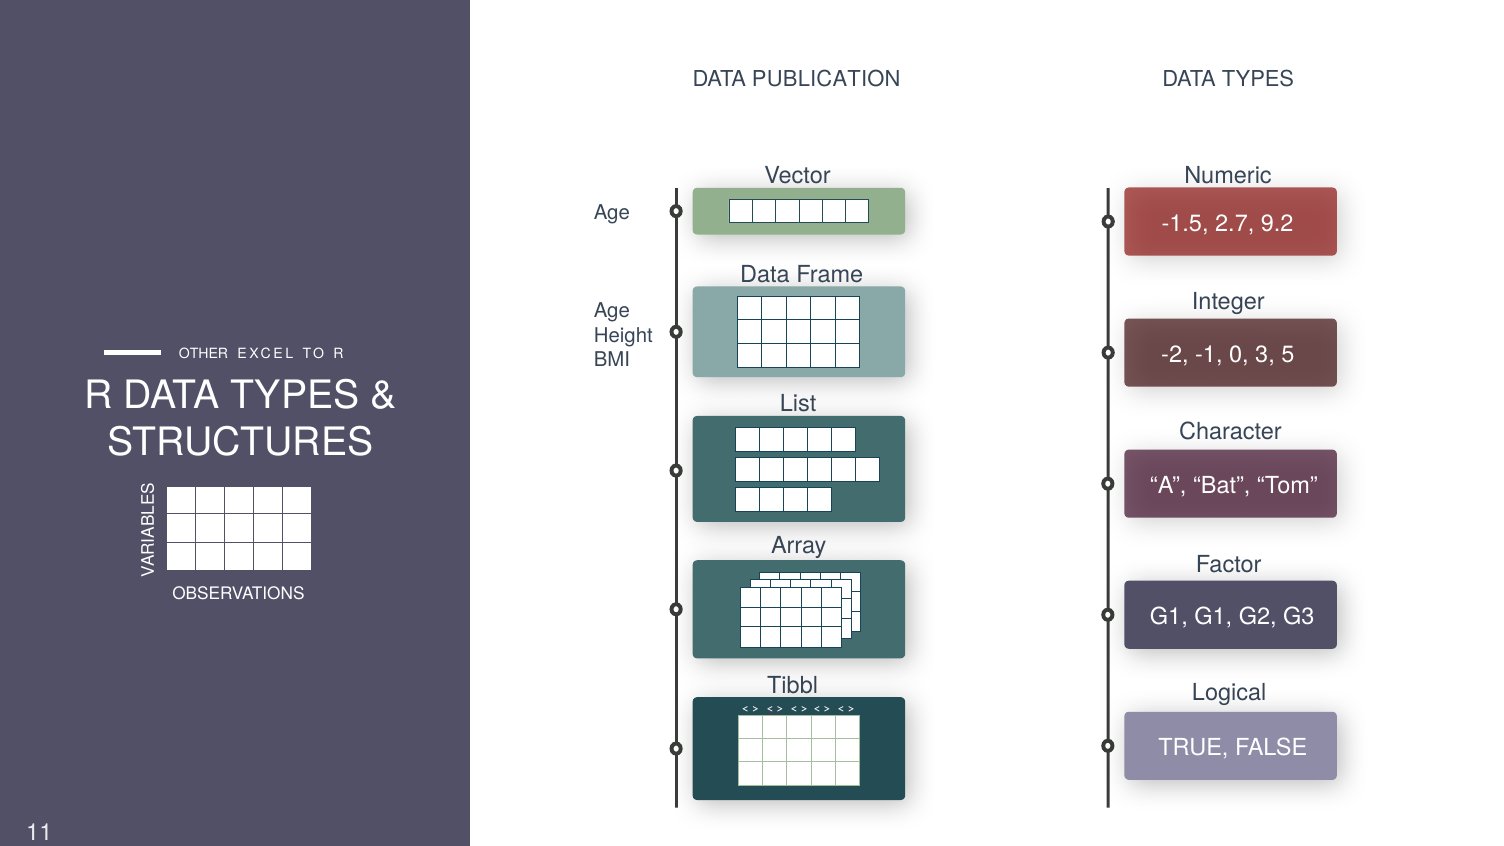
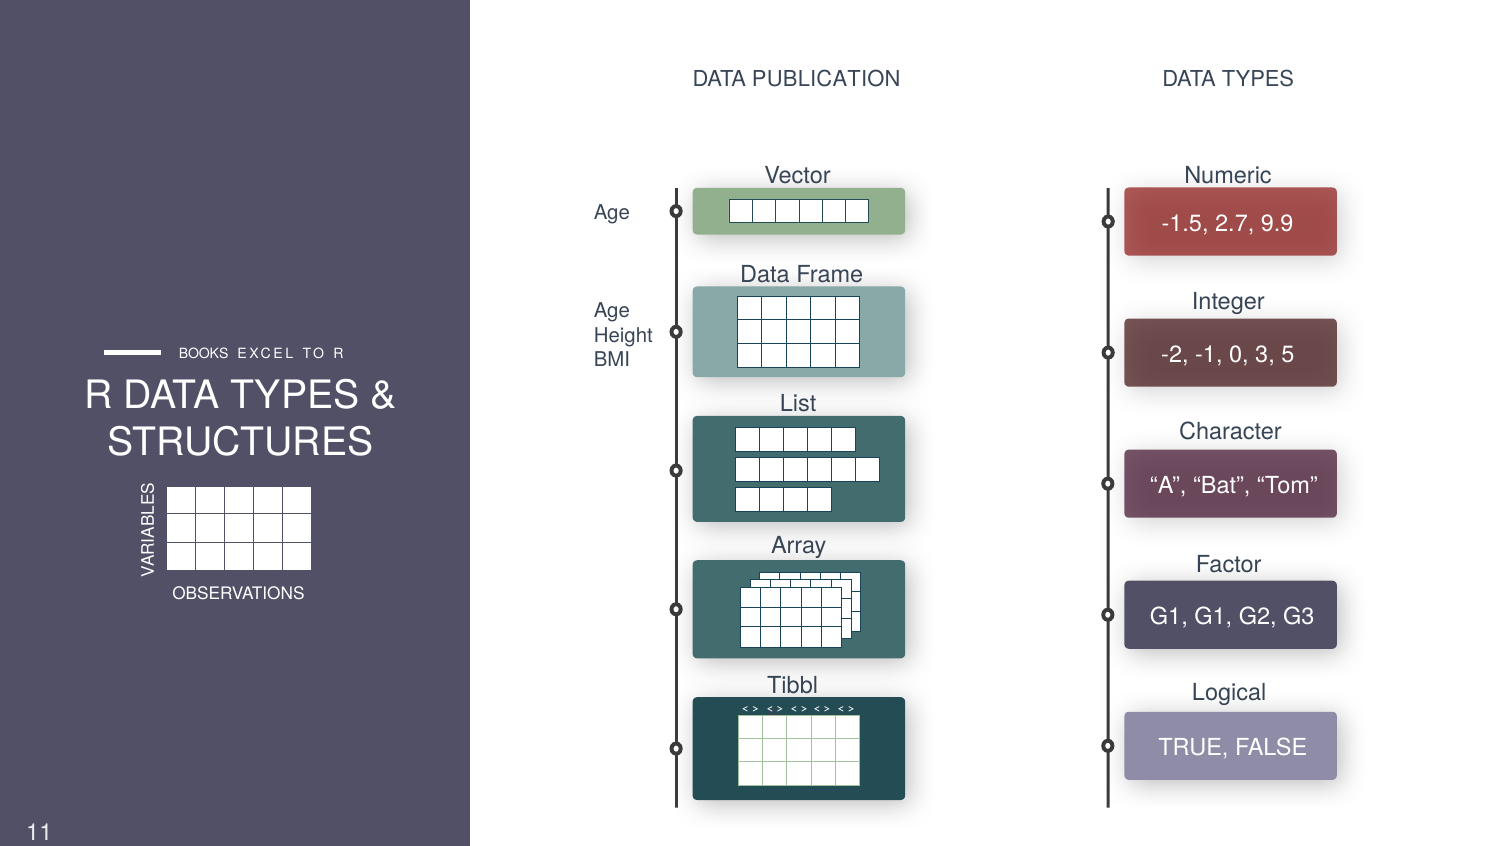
9.2: 9.2 -> 9.9 (1277, 224)
OTHER: OTHER -> BOOKS (204, 354)
